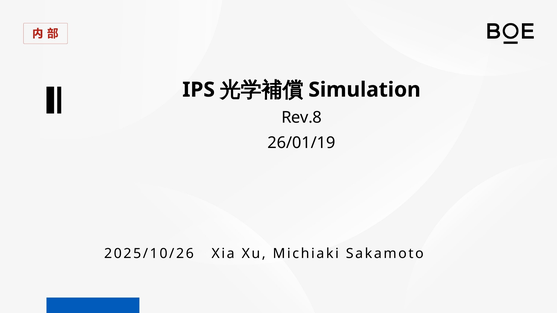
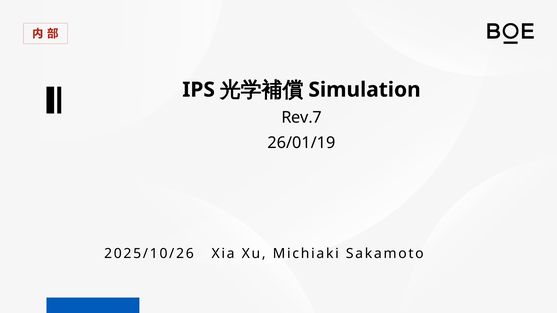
Rev.8: Rev.8 -> Rev.7 (302, 118)
